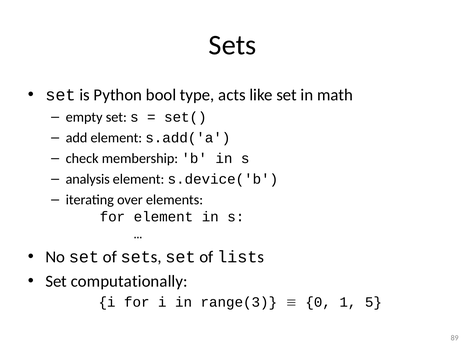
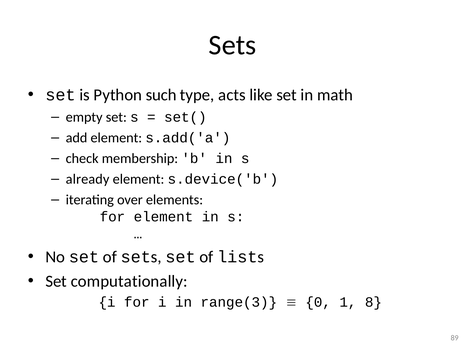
bool: bool -> such (161, 95)
analysis: analysis -> already (88, 179)
5: 5 -> 8 (373, 302)
